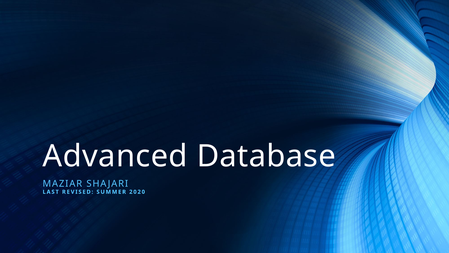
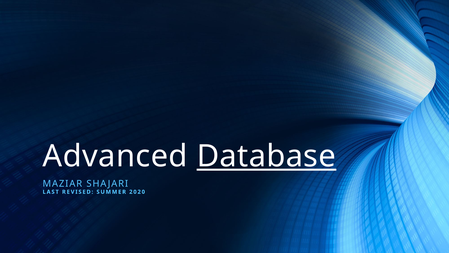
Database underline: none -> present (266, 156)
